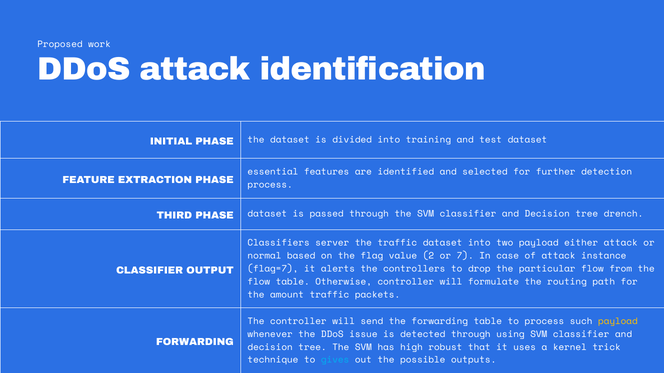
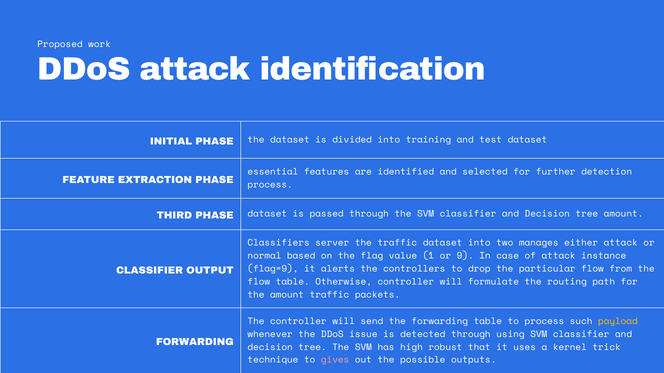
tree drench: drench -> amount (624, 214)
two payload: payload -> manages (539, 243)
2: 2 -> 1 (428, 256)
7: 7 -> 9 (465, 256)
flag=7: flag=7 -> flag=9 (273, 269)
gives colour: light blue -> pink (335, 360)
